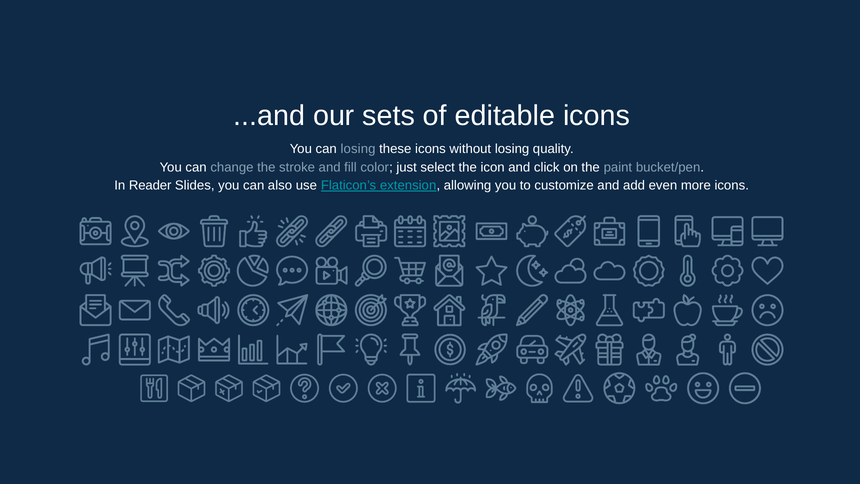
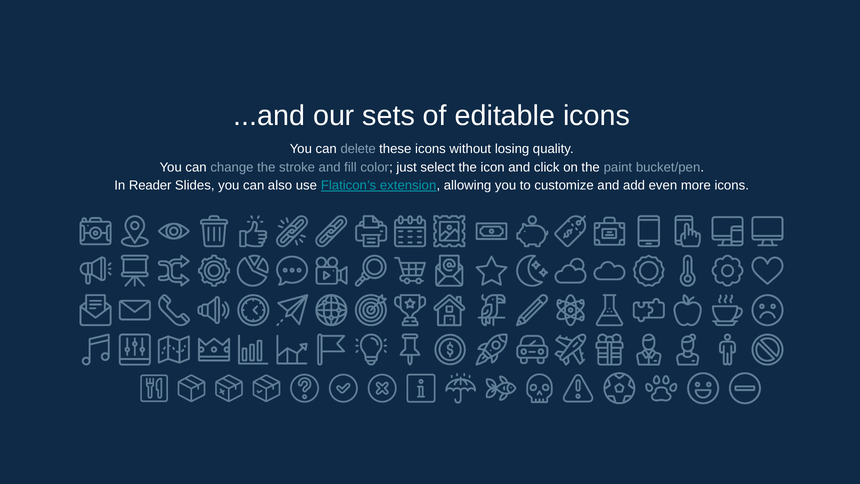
can losing: losing -> delete (358, 149)
